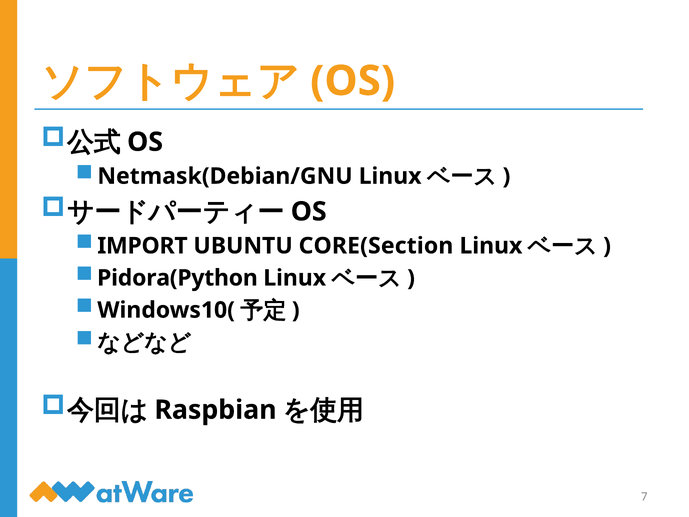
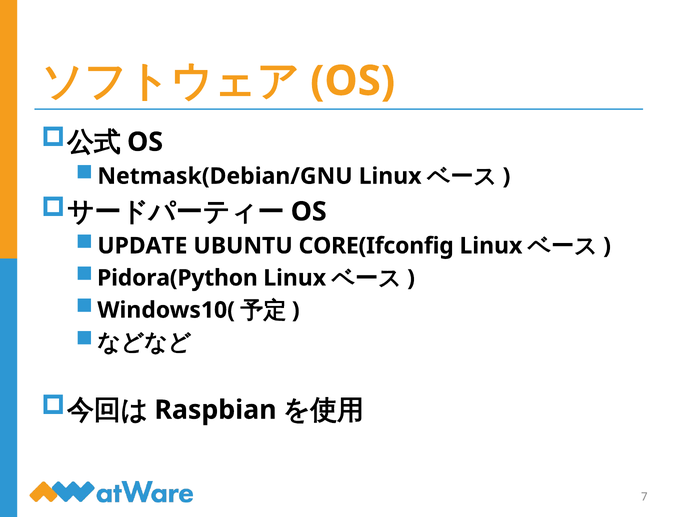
IMPORT: IMPORT -> UPDATE (142, 246)
CORE(Section: CORE(Section -> CORE(Ifconfig (376, 246)
